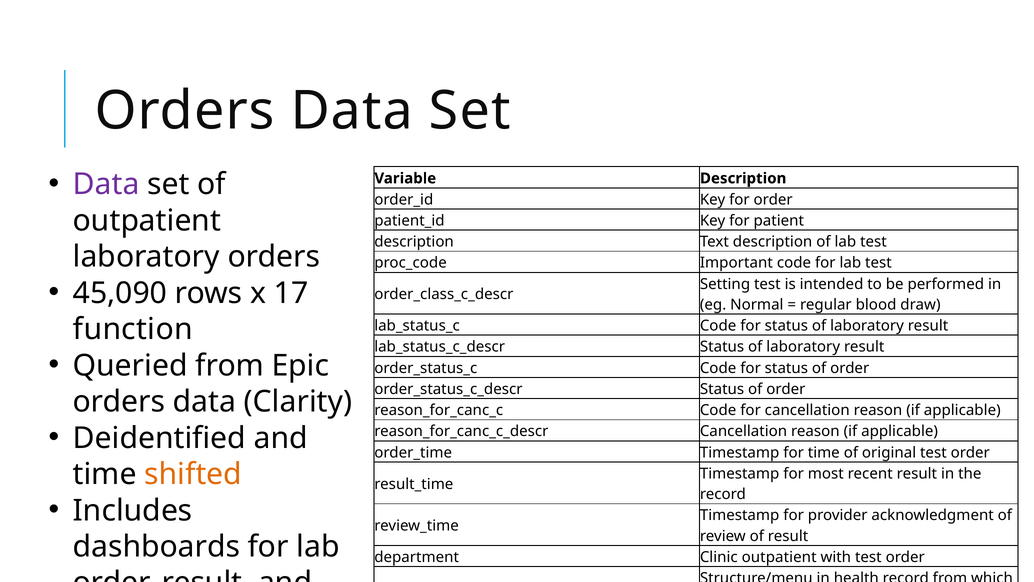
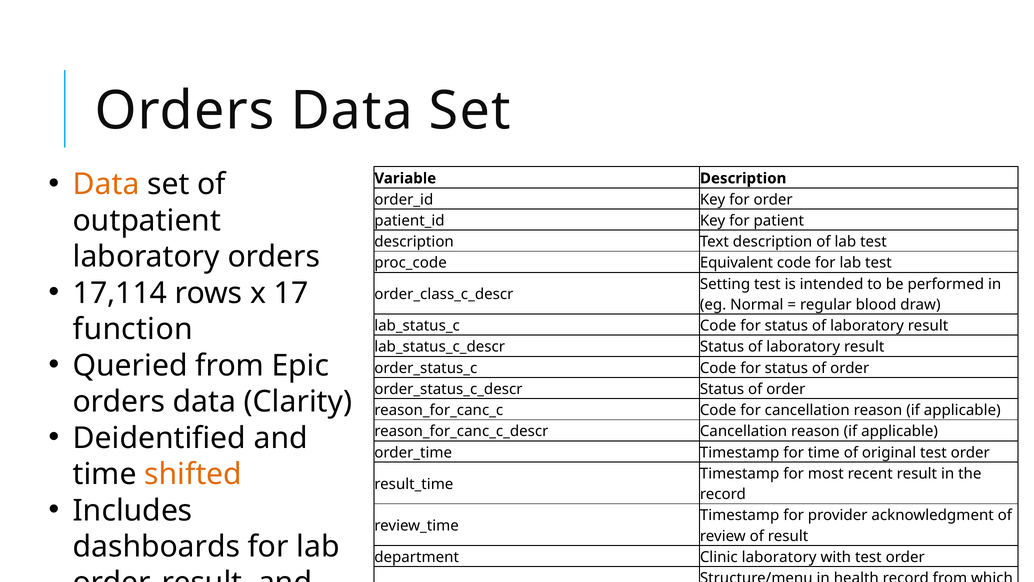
Data colour: purple -> orange (106, 184)
Important: Important -> Equivalent (736, 263)
45,090: 45,090 -> 17,114 (120, 293)
Clinic outpatient: outpatient -> laboratory (779, 557)
